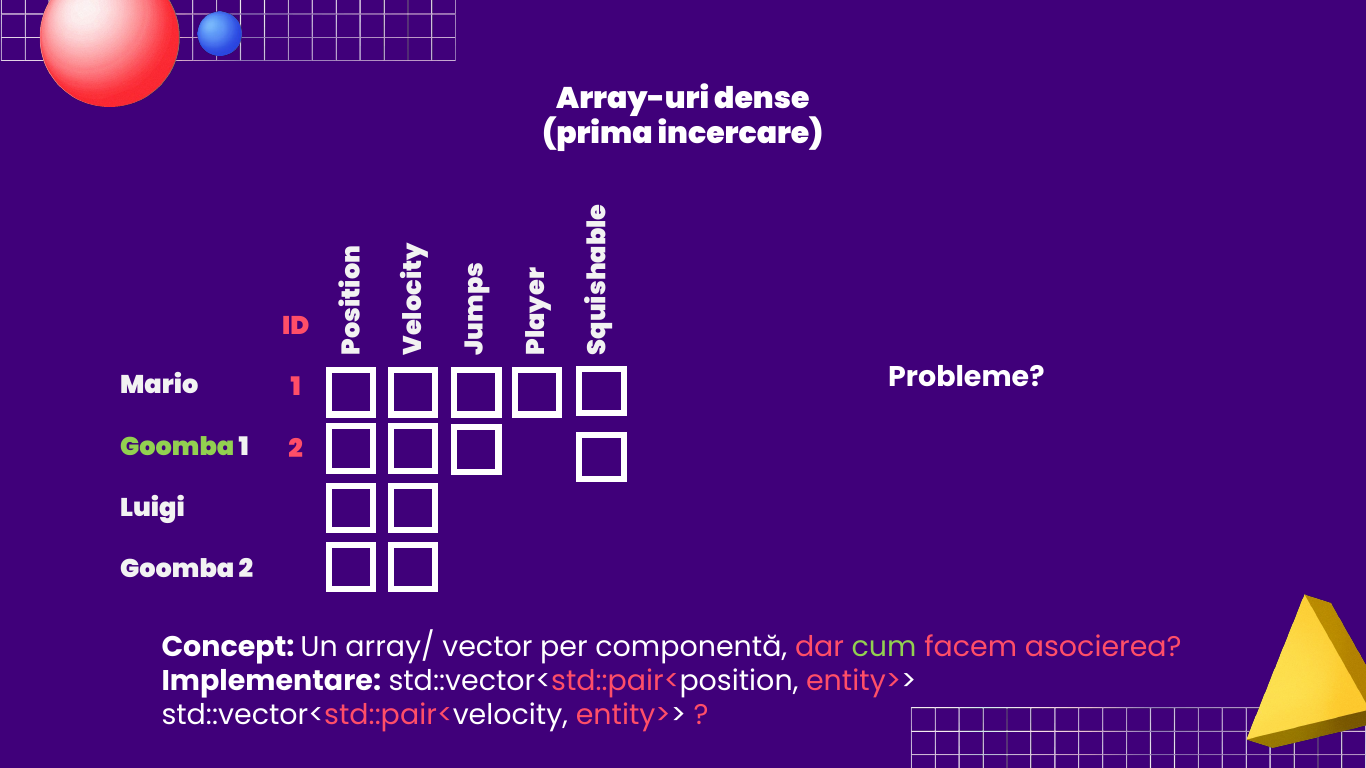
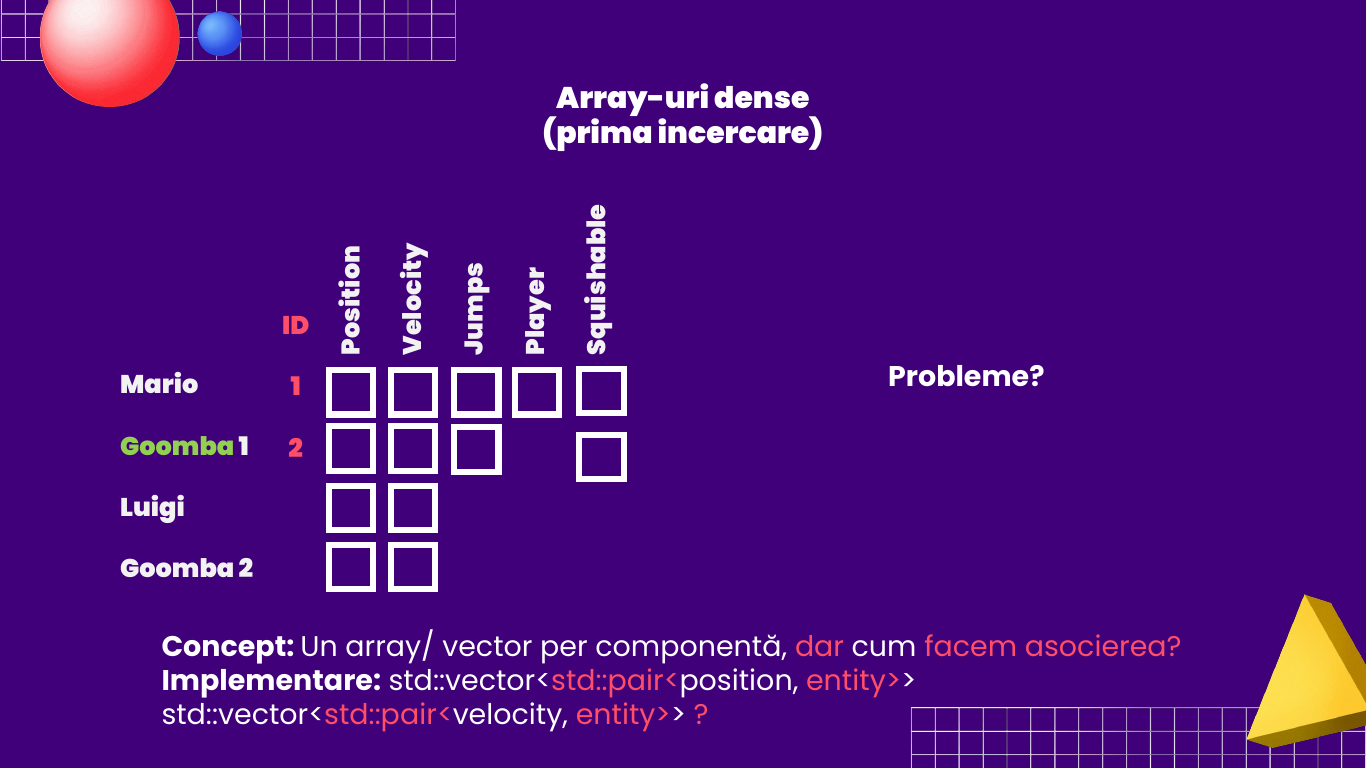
cum colour: light green -> white (884, 647)
